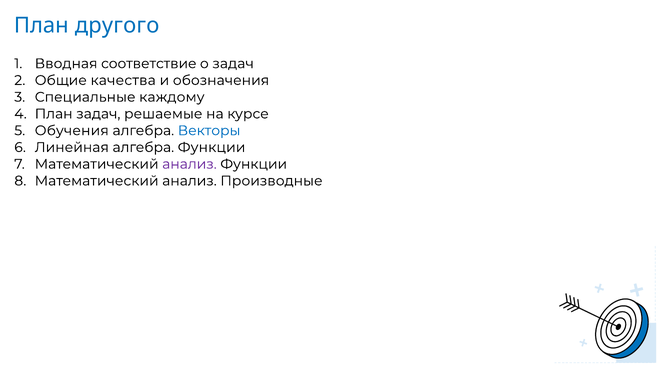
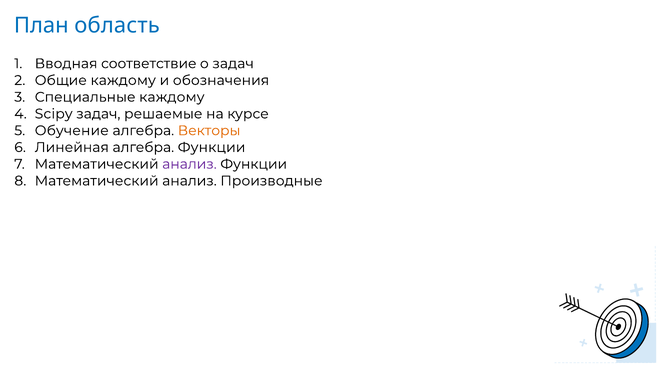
другого: другого -> область (117, 25)
Общие качества: качества -> каждому (123, 80)
План: План -> Scipy (54, 114)
Обучения: Обучения -> Обучение (72, 131)
Векторы colour: blue -> orange (209, 131)
